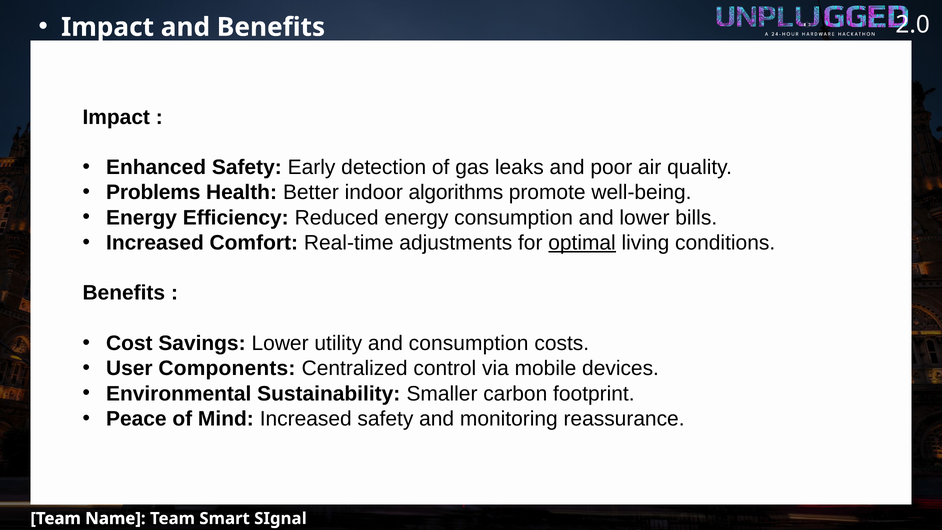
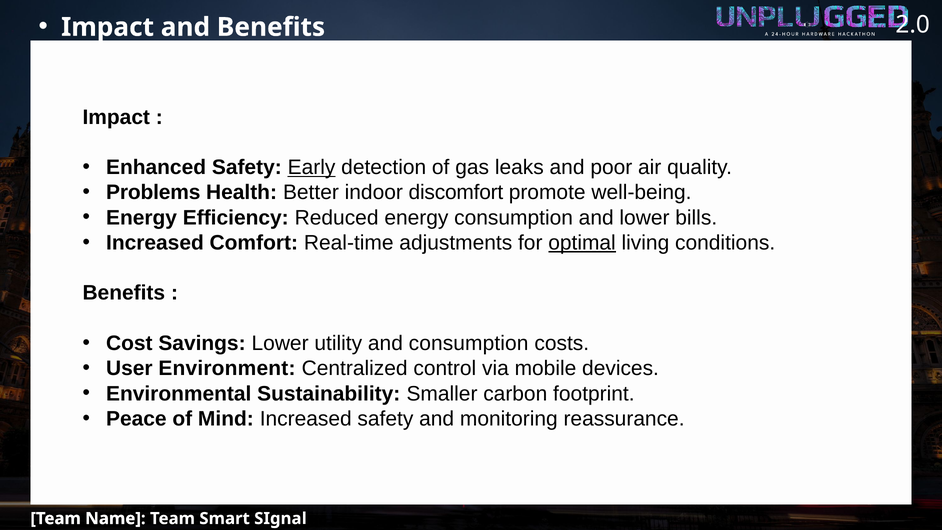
Early underline: none -> present (312, 167)
algorithms: algorithms -> discomfort (456, 192)
Components: Components -> Environment (227, 368)
